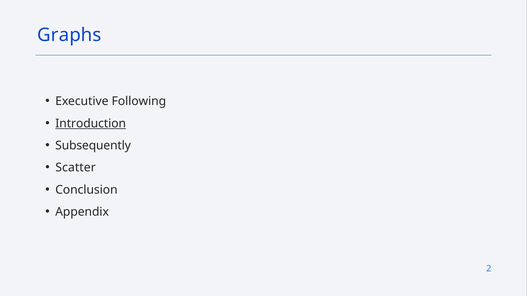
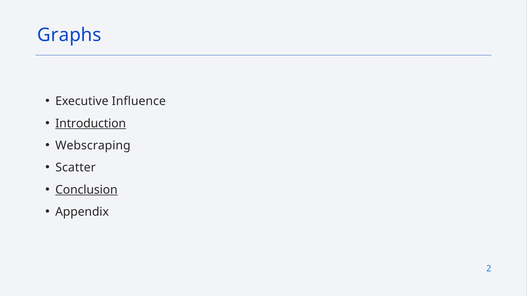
Following: Following -> Influence (139, 101)
Subsequently: Subsequently -> Webscraping (93, 146)
Conclusion underline: none -> present (86, 190)
